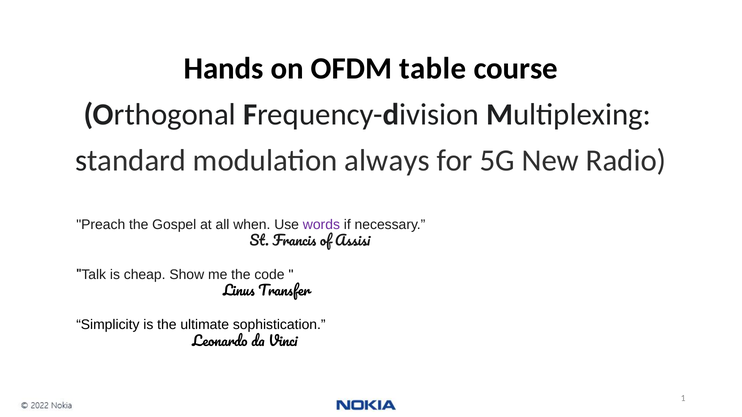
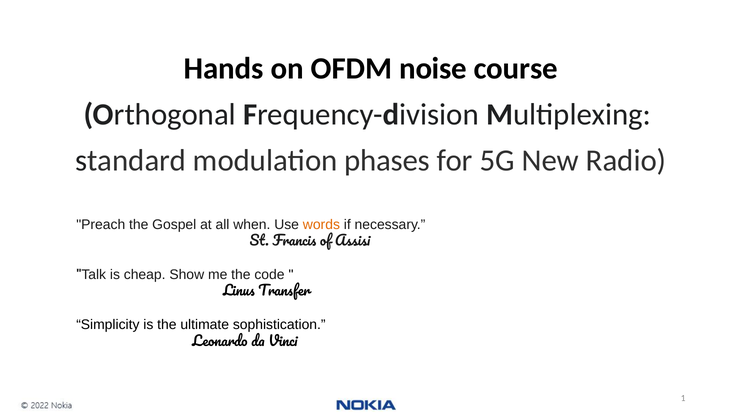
table: table -> noise (433, 69)
always: always -> phases (387, 160)
words colour: purple -> orange (321, 225)
